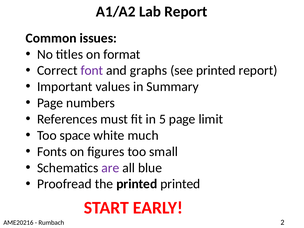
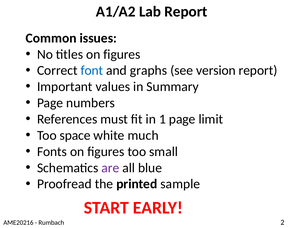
titles on format: format -> figures (122, 54)
font colour: purple -> blue (92, 71)
see printed: printed -> version (216, 71)
5: 5 -> 1 (162, 119)
printed printed: printed -> sample (180, 184)
